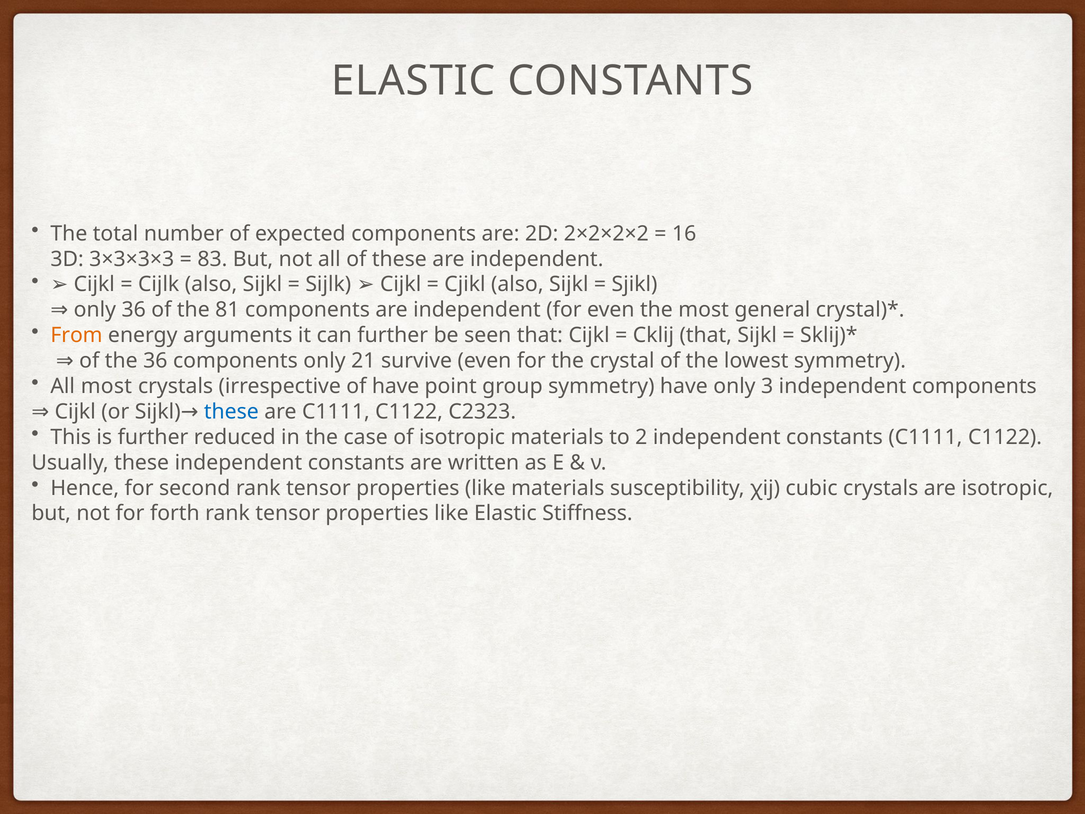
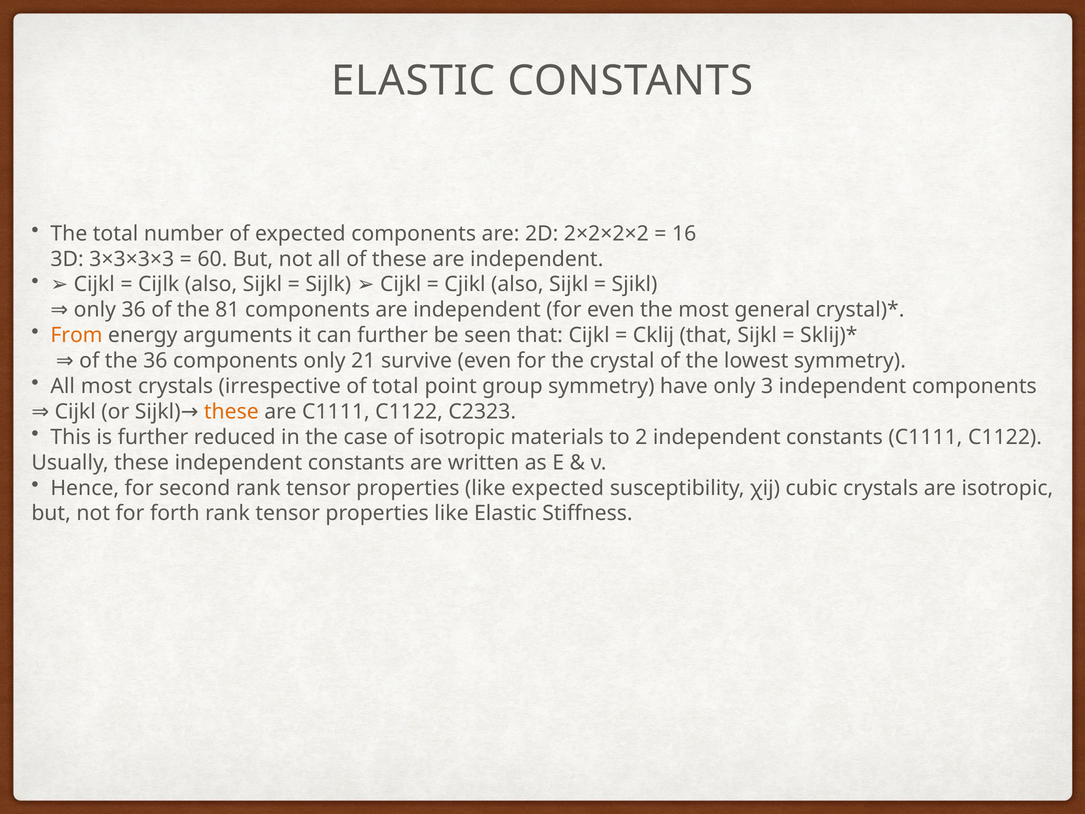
83: 83 -> 60 (212, 259)
of have: have -> total (395, 386)
these colour: blue -> orange (231, 412)
like materials: materials -> expected (558, 488)
